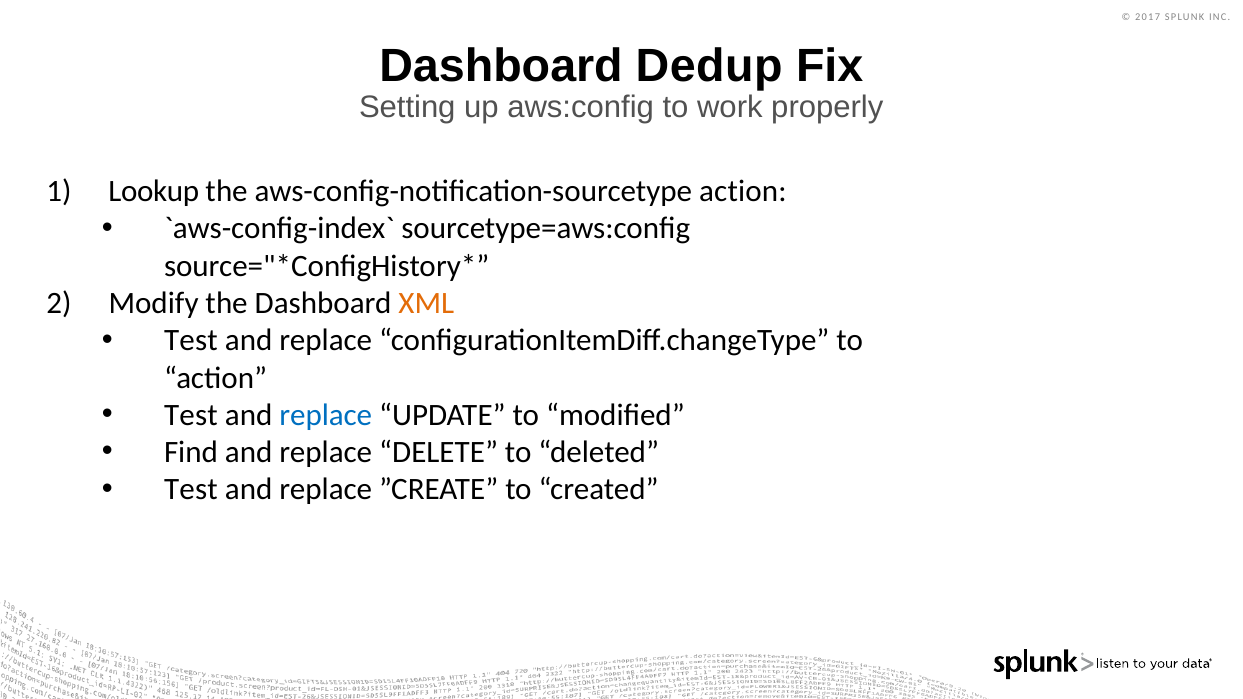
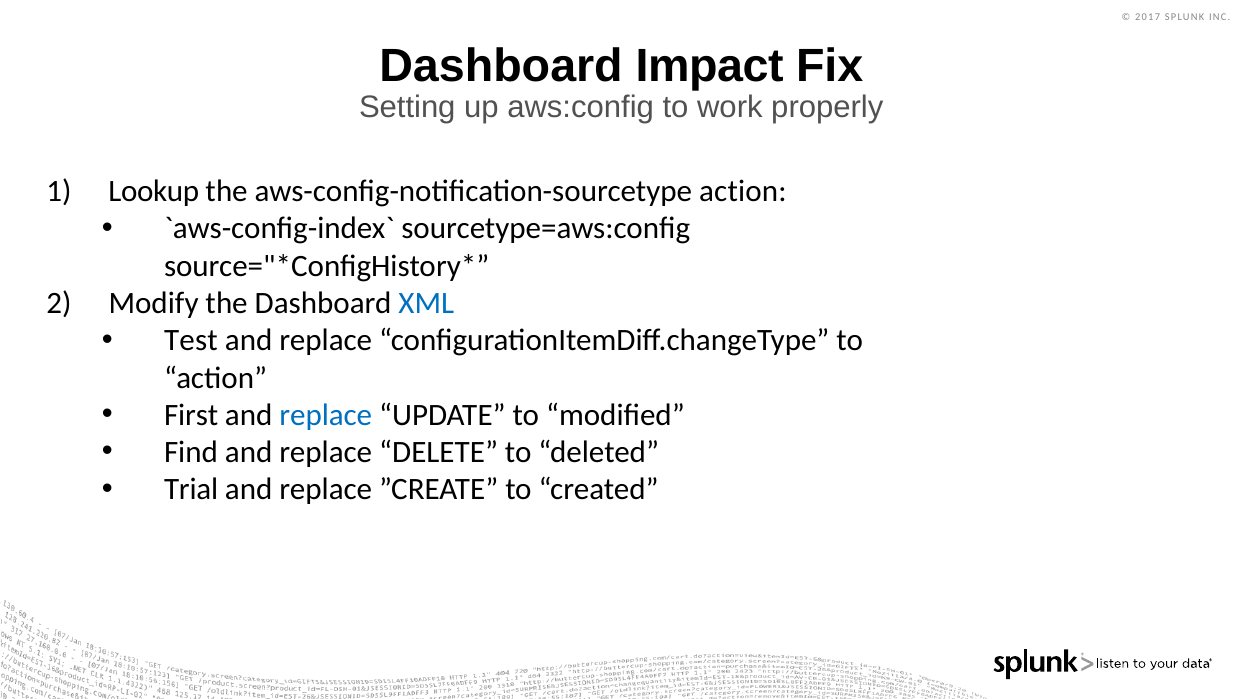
Dedup: Dedup -> Impact (710, 66)
XML colour: orange -> blue (426, 303)
Test: Test -> First (191, 415)
Test: Test -> Trial (191, 490)
